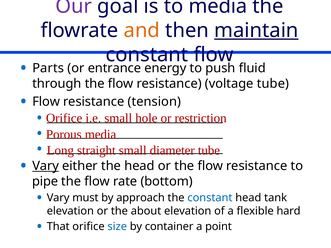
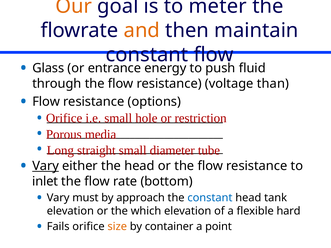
Our colour: purple -> orange (74, 6)
to media: media -> meter (218, 6)
maintain underline: present -> none (256, 30)
Parts: Parts -> Glass (48, 68)
voltage tube: tube -> than (273, 84)
tension: tension -> options (154, 102)
pipe: pipe -> inlet (45, 182)
about: about -> which (146, 211)
That: That -> Fails (58, 227)
size colour: blue -> orange (117, 227)
